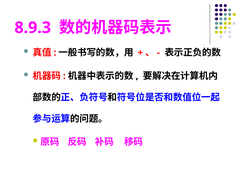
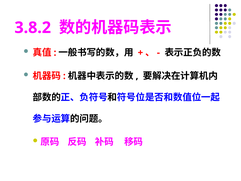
8.9.3: 8.9.3 -> 3.8.2 (33, 28)
